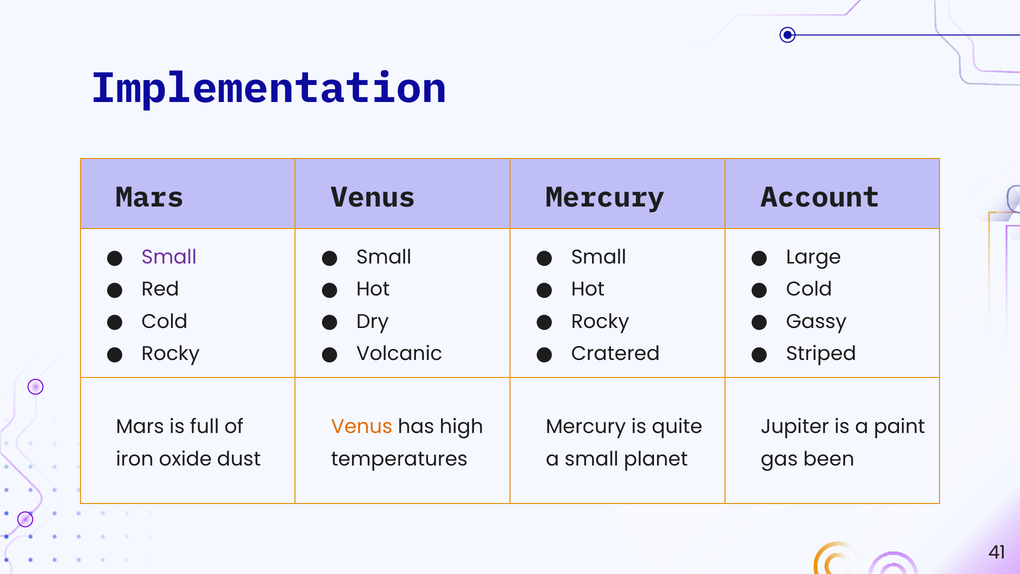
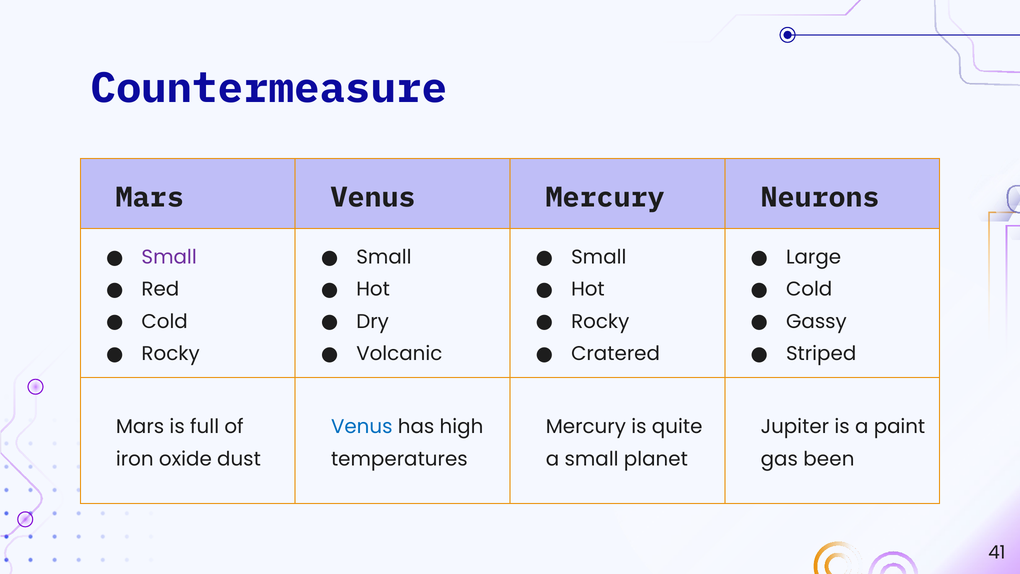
Implementation: Implementation -> Countermeasure (269, 88)
Account: Account -> Neurons (820, 197)
Venus colour: orange -> blue (362, 427)
